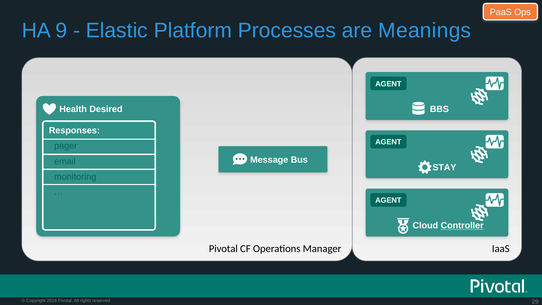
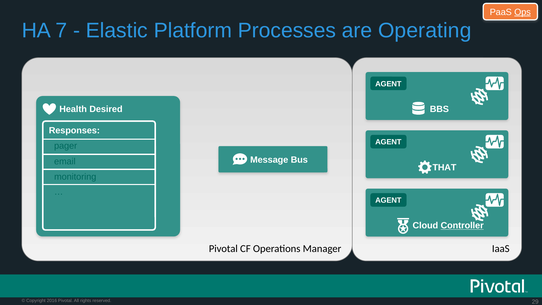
Ops underline: none -> present (523, 12)
9: 9 -> 7 (61, 31)
Meanings: Meanings -> Operating (425, 31)
STAY: STAY -> THAT (444, 167)
